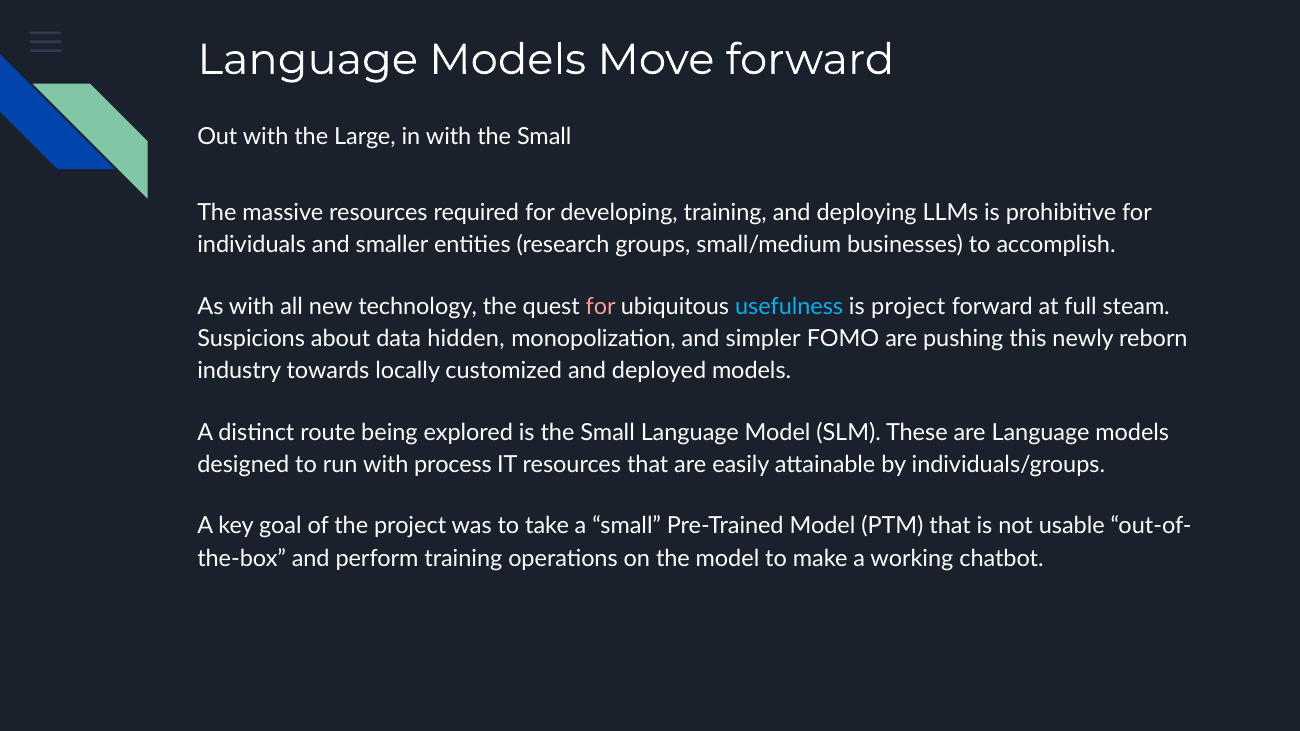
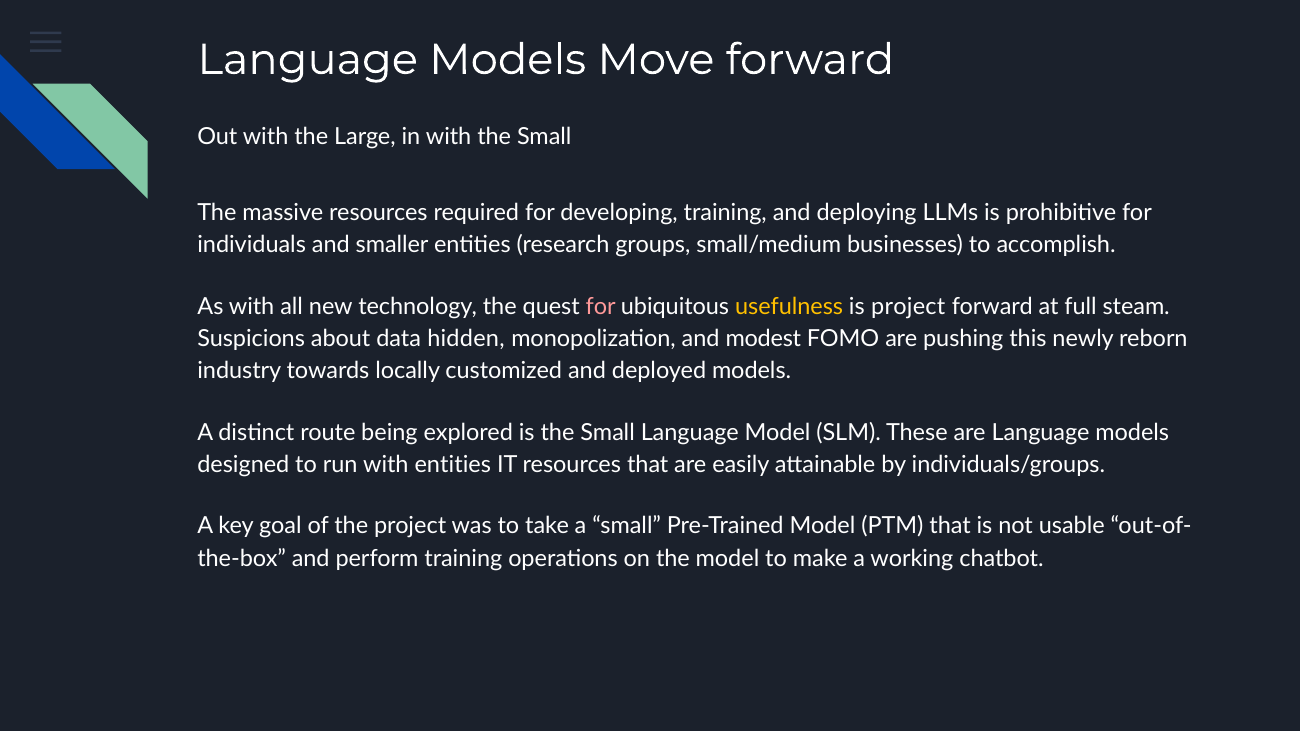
usefulness colour: light blue -> yellow (789, 306)
simpler: simpler -> modest (763, 339)
with process: process -> entities (453, 465)
